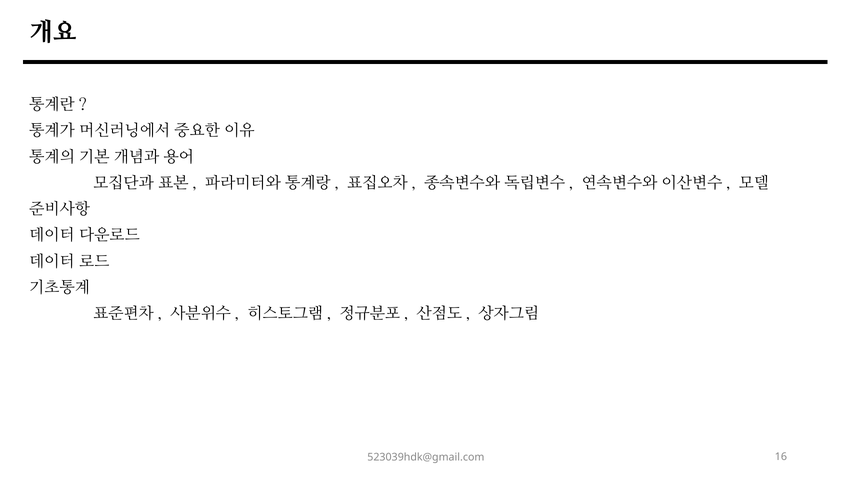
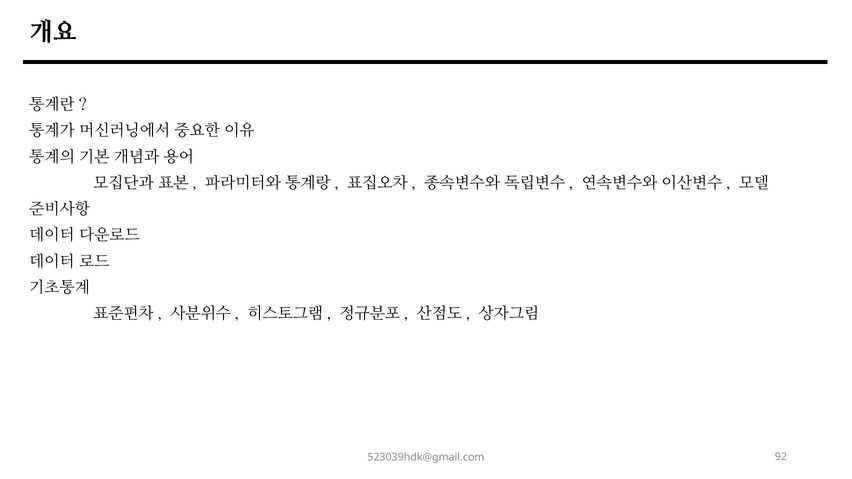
16: 16 -> 92 (781, 457)
